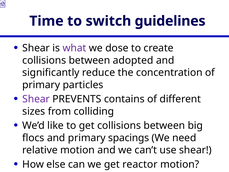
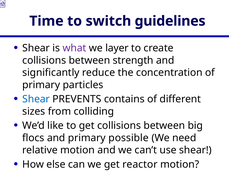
dose: dose -> layer (117, 48)
adopted: adopted -> strength (133, 60)
Shear colour: purple -> blue (36, 99)
spacings: spacings -> possible (129, 138)
